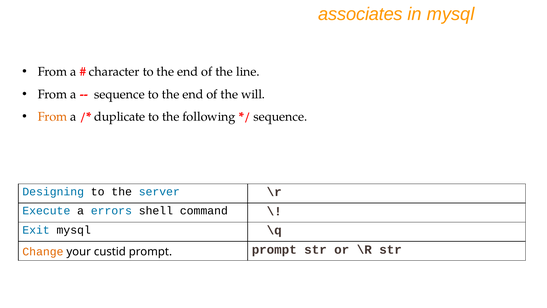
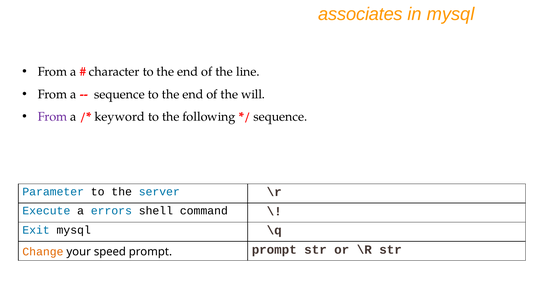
From colour: orange -> purple (52, 117)
duplicate: duplicate -> keyword (120, 117)
Designing: Designing -> Parameter (53, 191)
custid: custid -> speed (110, 252)
